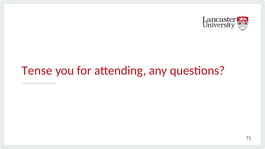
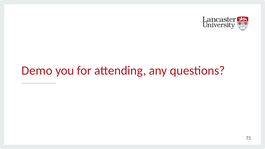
Tense: Tense -> Demo (37, 71)
